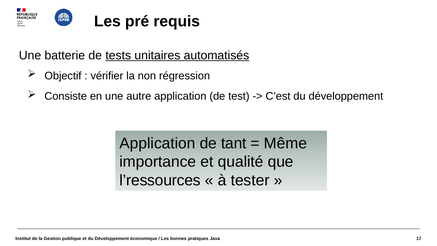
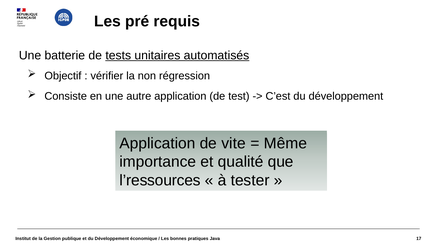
tant: tant -> vite (234, 143)
